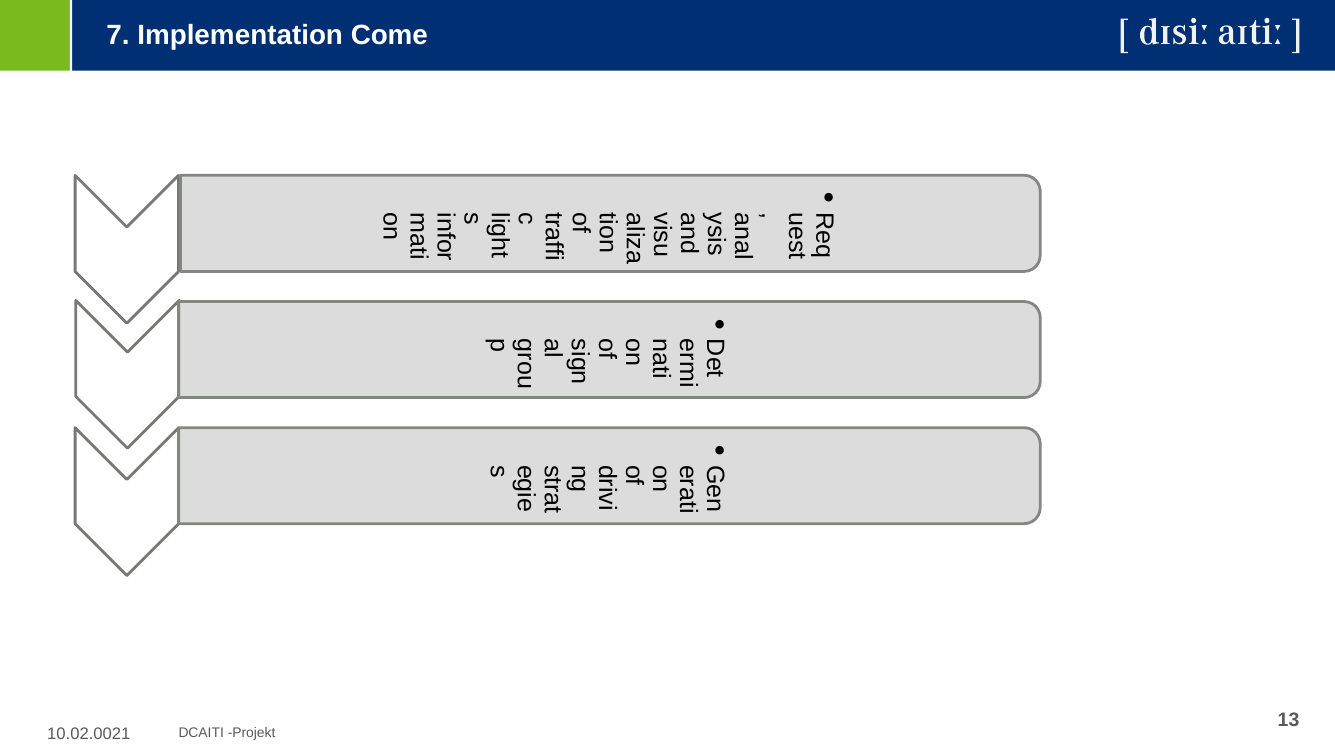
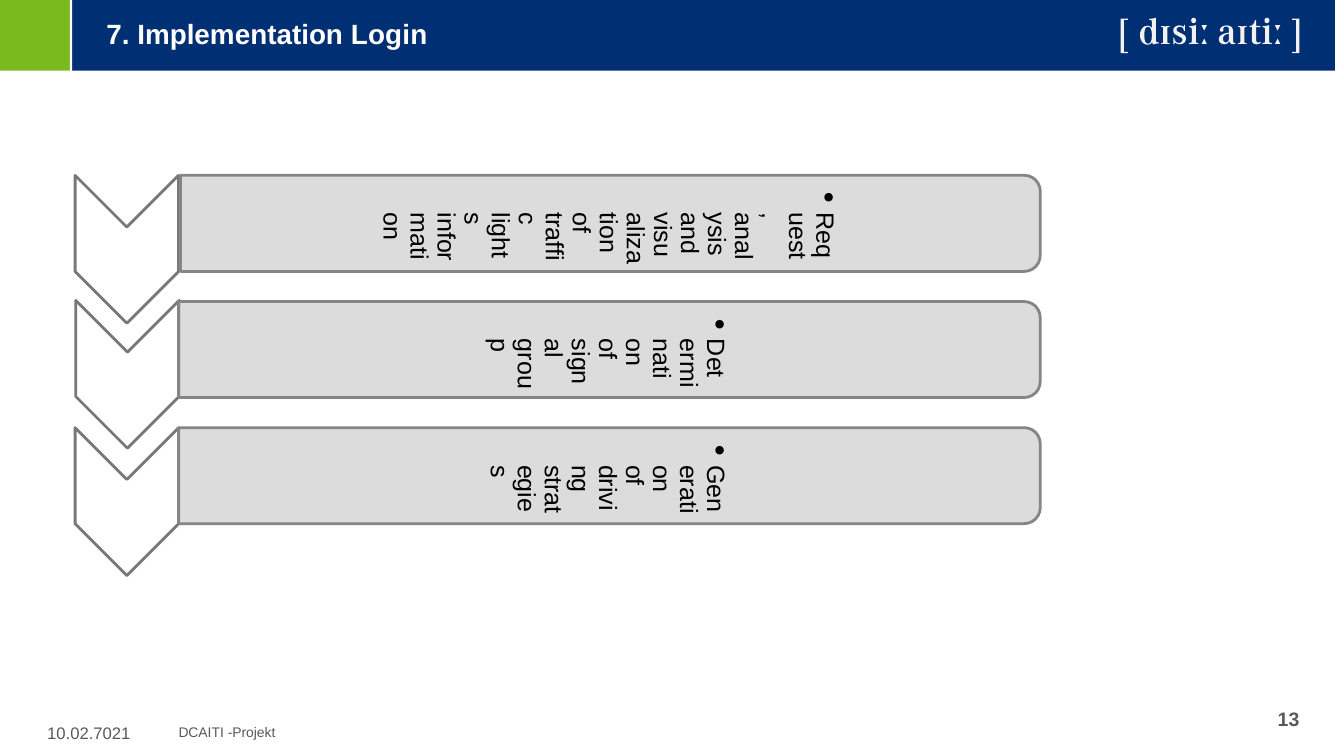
Come: Come -> Login (389, 36)
10.02.0021: 10.02.0021 -> 10.02.7021 (89, 734)
